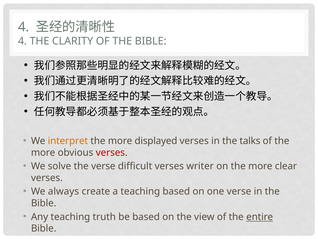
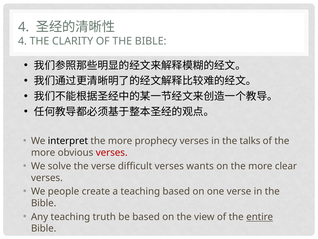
interpret colour: orange -> black (68, 141)
displayed: displayed -> prophecy (156, 141)
writer: writer -> wants (200, 166)
always: always -> people (64, 191)
